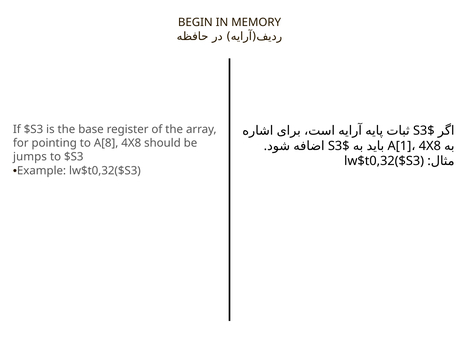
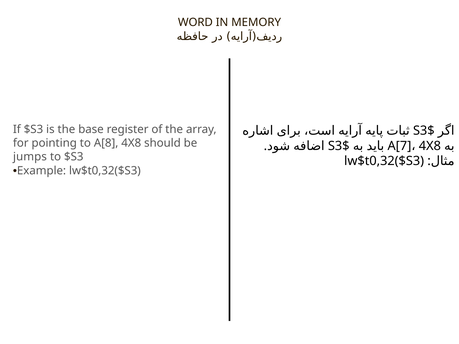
BEGIN: BEGIN -> WORD (195, 23)
A[1: A[1 -> A[7 (399, 146)
